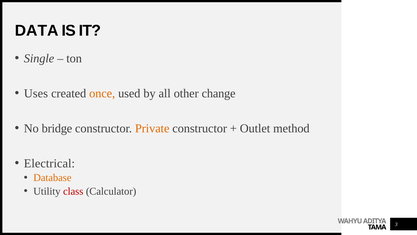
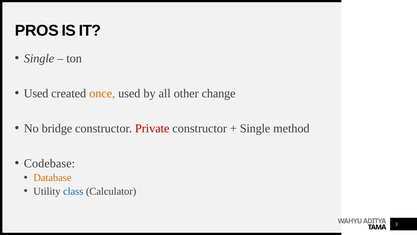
DATA: DATA -> PROS (37, 31)
Uses: Uses -> Used (36, 93)
Private colour: orange -> red (152, 128)
Outlet: Outlet -> Single (255, 128)
Electrical: Electrical -> Codebase (49, 163)
class colour: red -> blue (73, 191)
